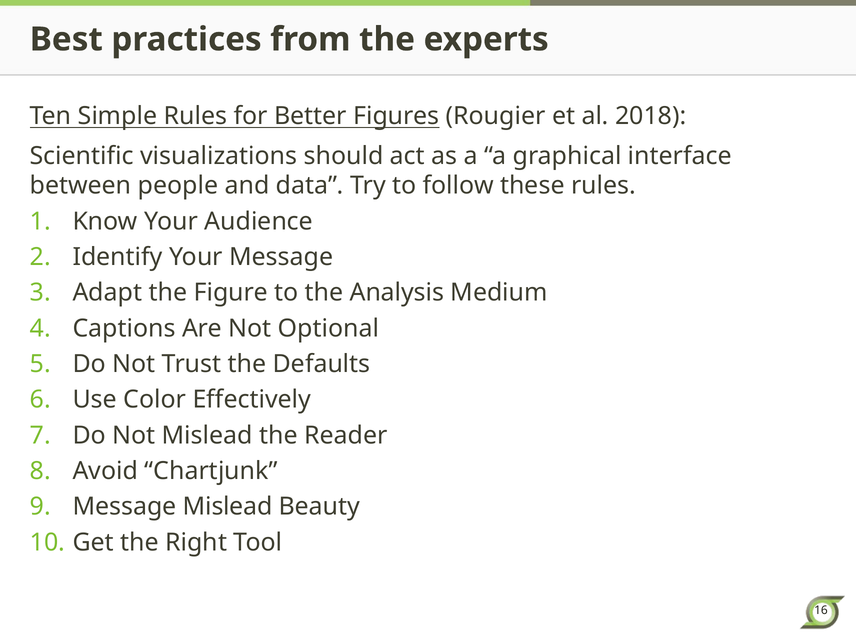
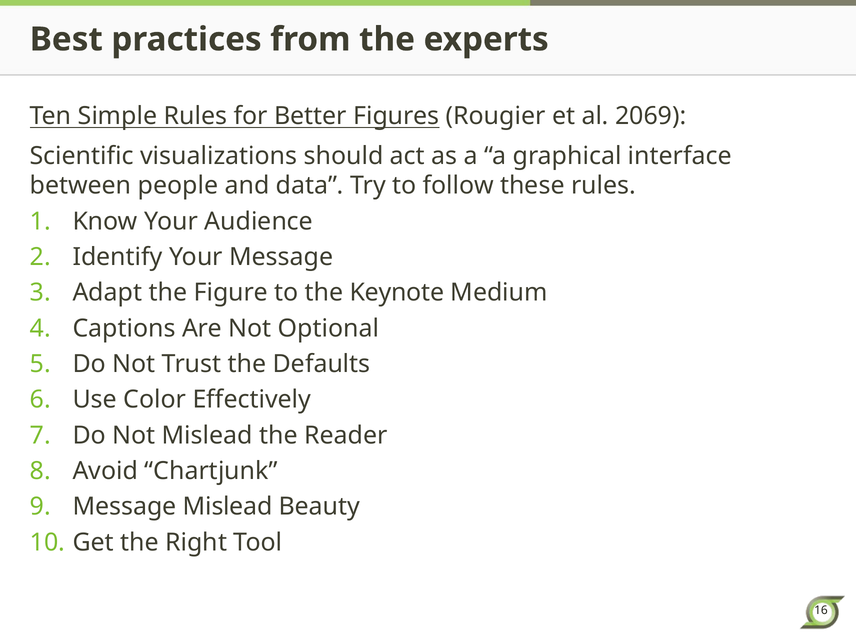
2018: 2018 -> 2069 (651, 116)
Analysis: Analysis -> Keynote (397, 293)
